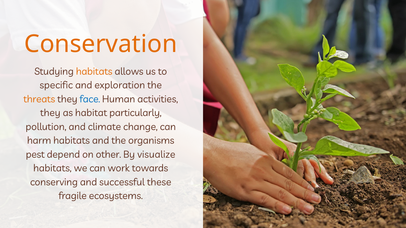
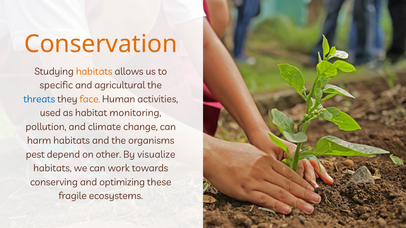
exploration: exploration -> agricultural (120, 85)
threats colour: orange -> blue (39, 99)
face colour: blue -> orange (90, 99)
they: they -> used (50, 113)
particularly: particularly -> monitoring (135, 113)
successful: successful -> optimizing (122, 182)
